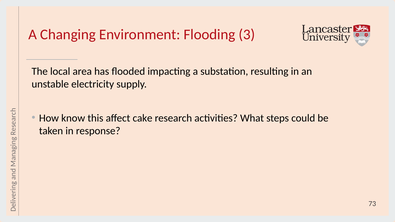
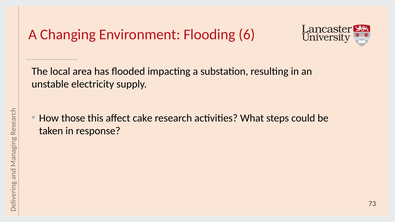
3: 3 -> 6 (247, 35)
know: know -> those (73, 118)
